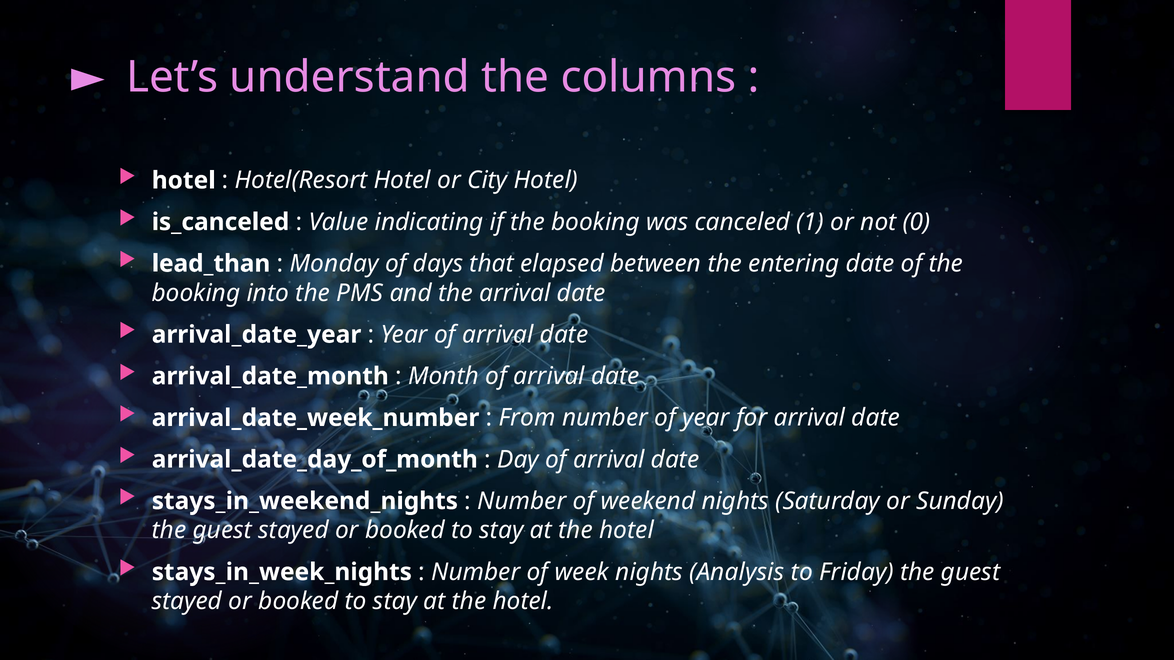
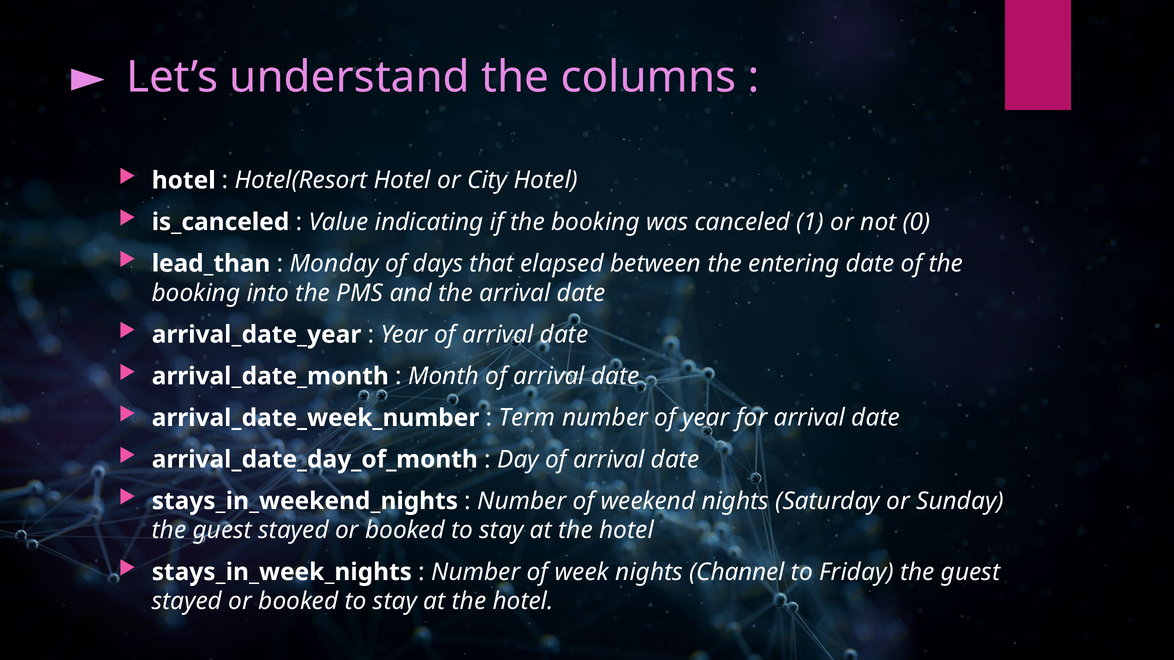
From: From -> Term (527, 418)
Analysis: Analysis -> Channel (737, 572)
